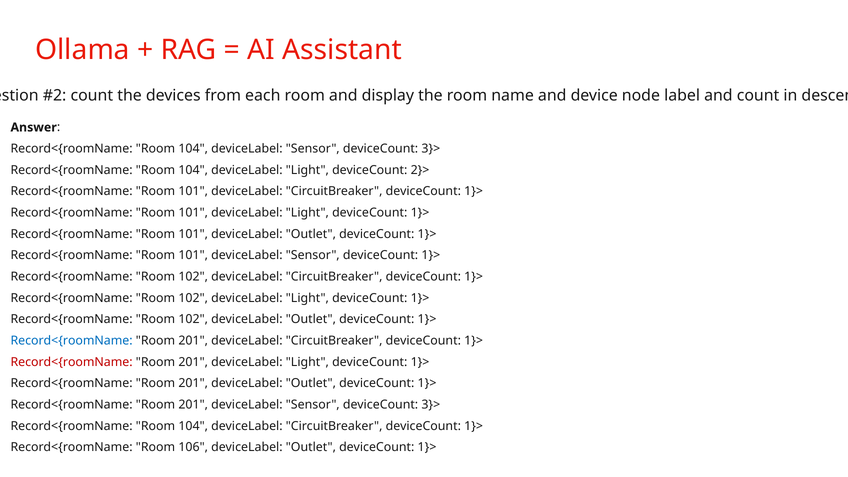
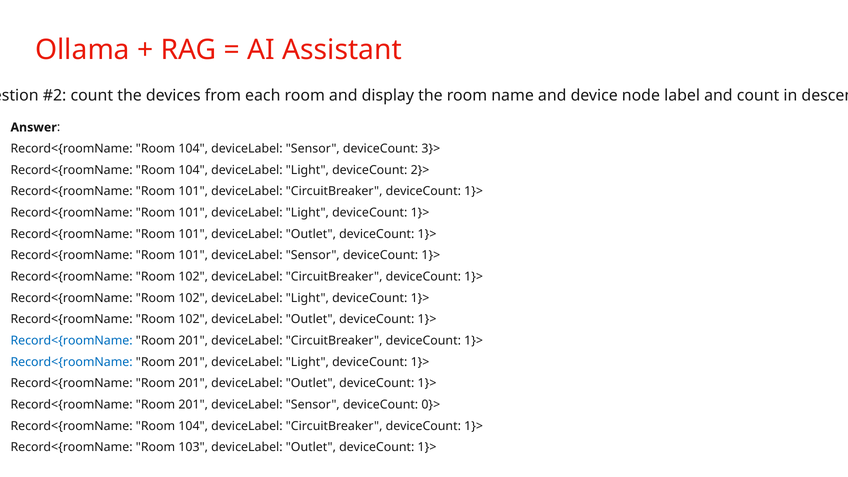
Record<{roomName colour: red -> blue (72, 362)
3}>: 3}> -> 0}> (431, 405)
106: 106 -> 103 (193, 447)
